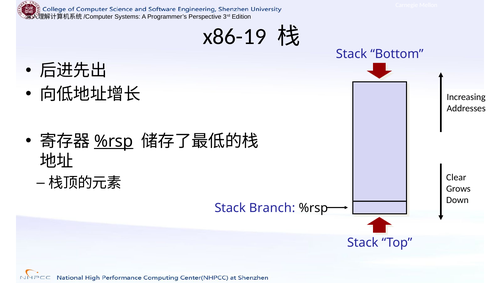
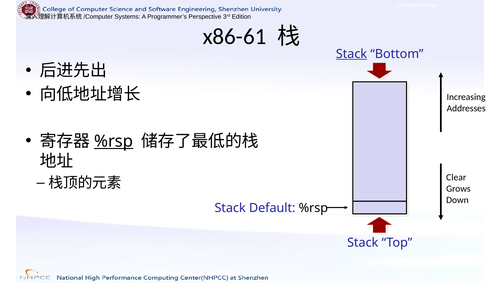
x86-19: x86-19 -> x86-61 (235, 37)
Stack underline: none -> present (351, 54)
Branch: Branch -> Default (272, 208)
